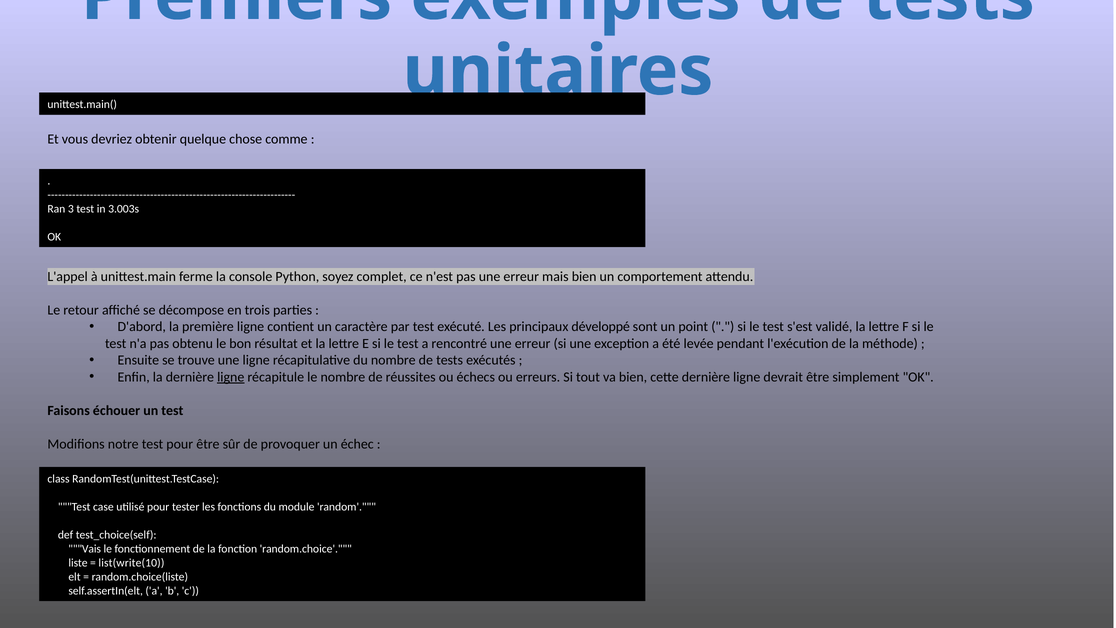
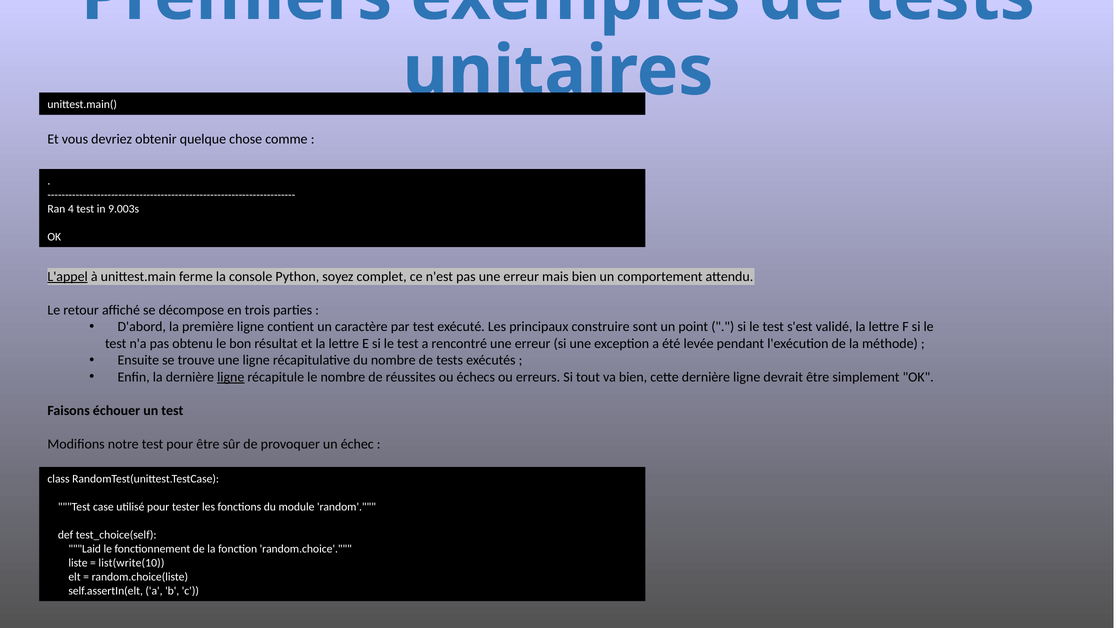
3: 3 -> 4 (71, 209)
3.003s: 3.003s -> 9.003s (124, 209)
L'appel underline: none -> present (68, 276)
développé: développé -> construire (601, 327)
Vais: Vais -> Laid (85, 549)
